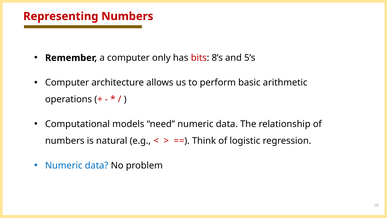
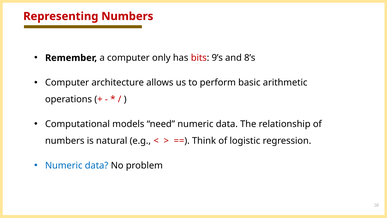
8’s: 8’s -> 9’s (217, 58)
5’s: 5’s -> 8’s (250, 58)
